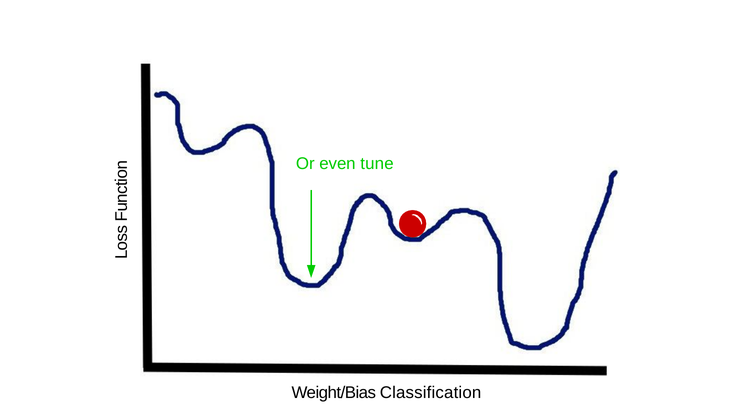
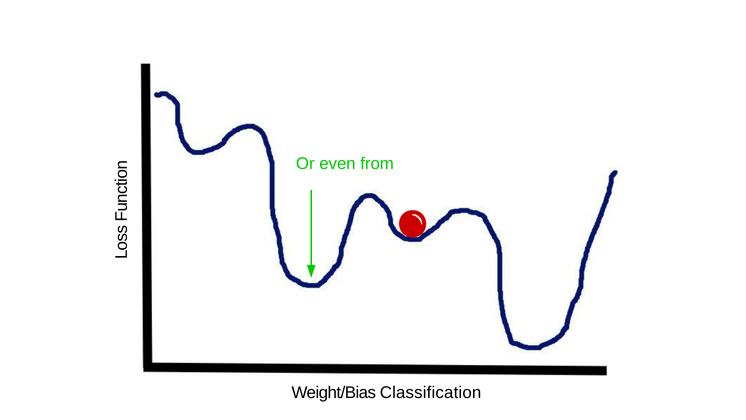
tune: tune -> from (377, 164)
